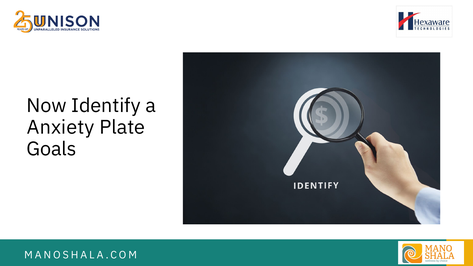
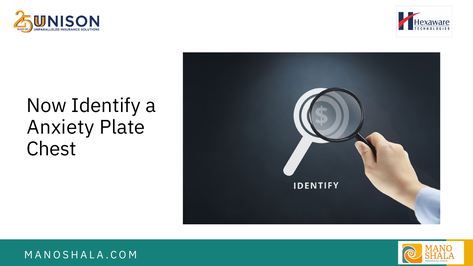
Goals: Goals -> Chest (52, 149)
